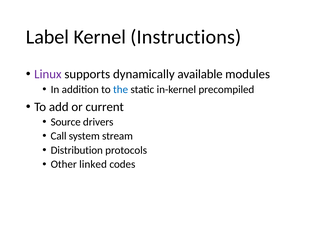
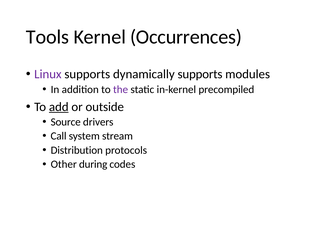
Label: Label -> Tools (48, 37)
Instructions: Instructions -> Occurrences (186, 37)
dynamically available: available -> supports (200, 74)
the colour: blue -> purple (121, 90)
add underline: none -> present (59, 107)
current: current -> outside (105, 107)
linked: linked -> during (93, 165)
